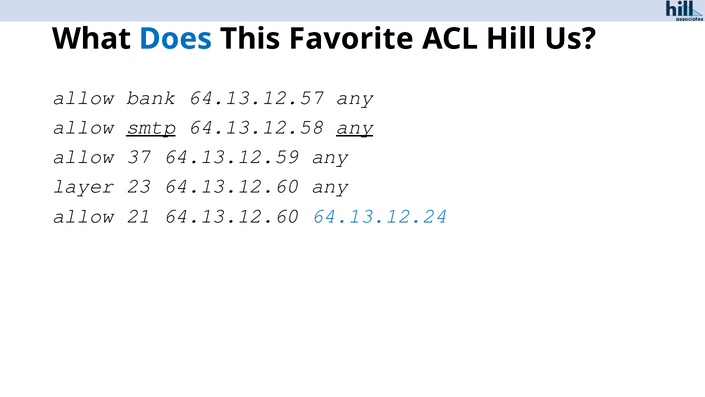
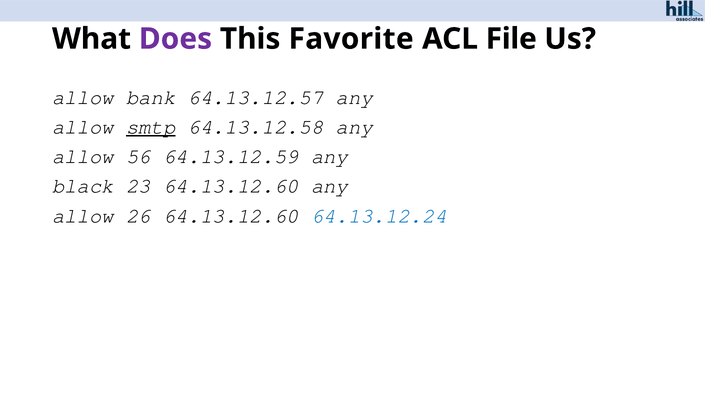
Does colour: blue -> purple (175, 39)
Hill: Hill -> File (511, 39)
any underline: present -> none (354, 127)
37: 37 -> 56 (138, 156)
layer: layer -> black (83, 186)
21: 21 -> 26 (138, 215)
